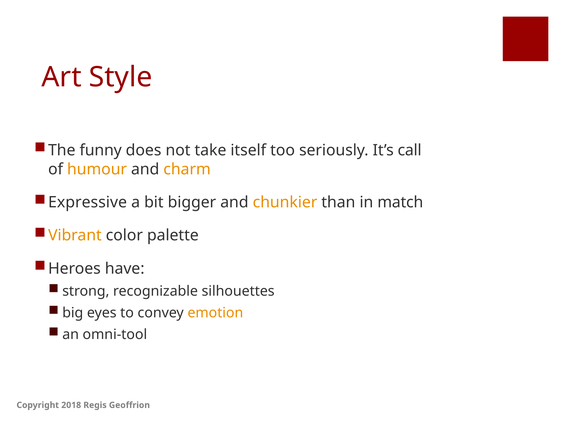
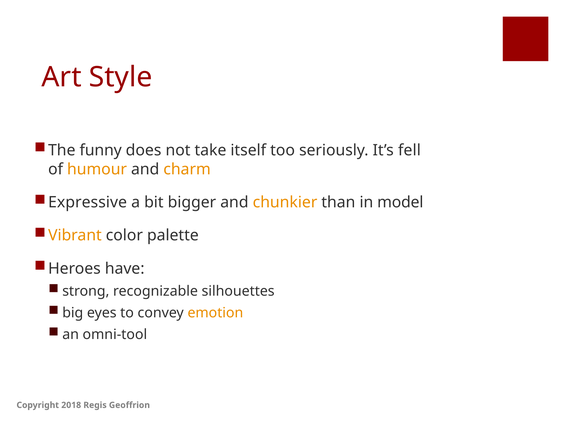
call: call -> fell (409, 150)
match: match -> model (400, 202)
